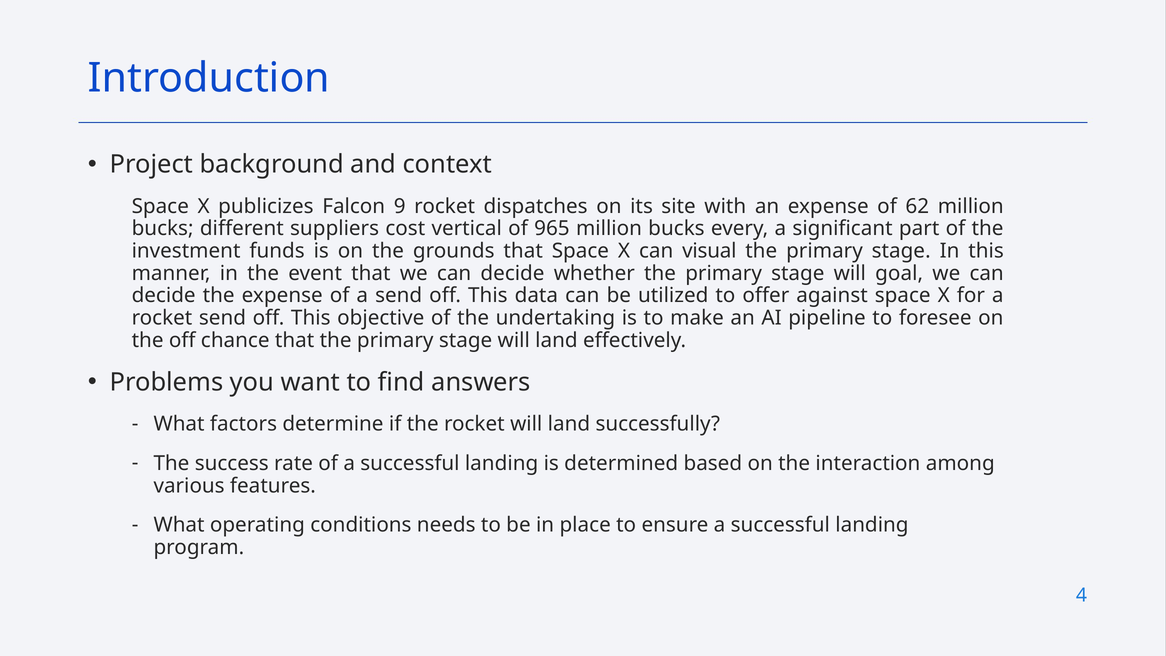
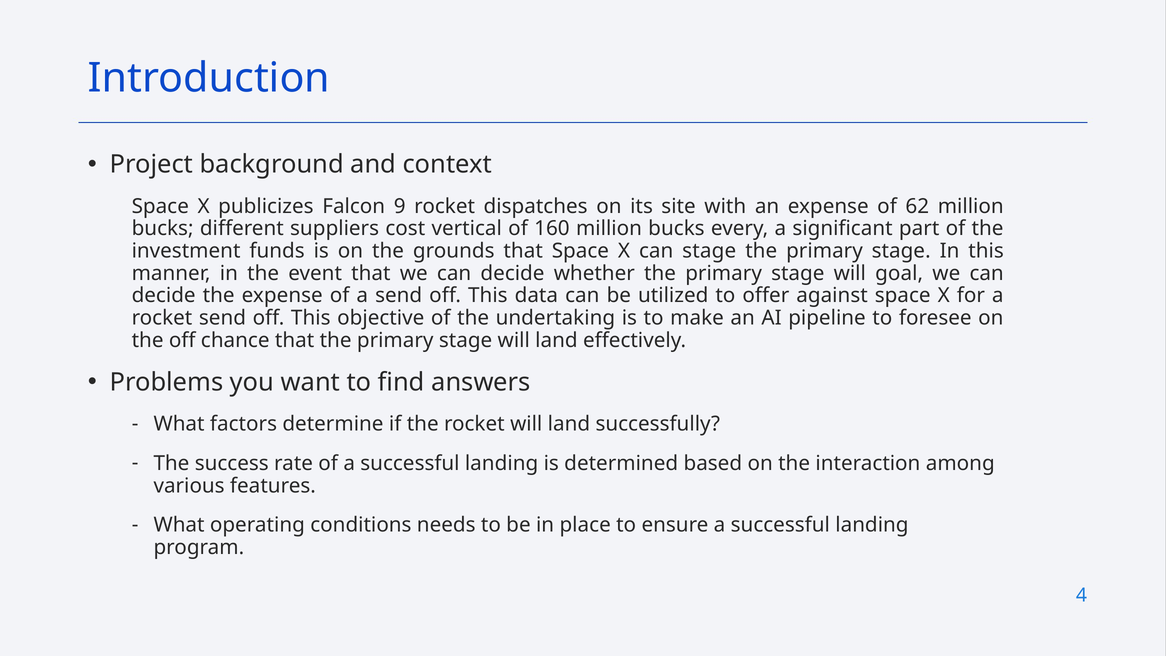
965: 965 -> 160 (552, 229)
can visual: visual -> stage (709, 251)
